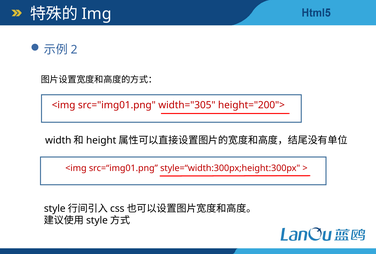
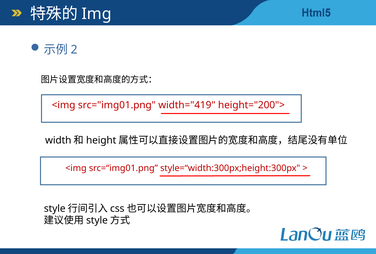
width="305: width="305 -> width="419 (187, 105)
